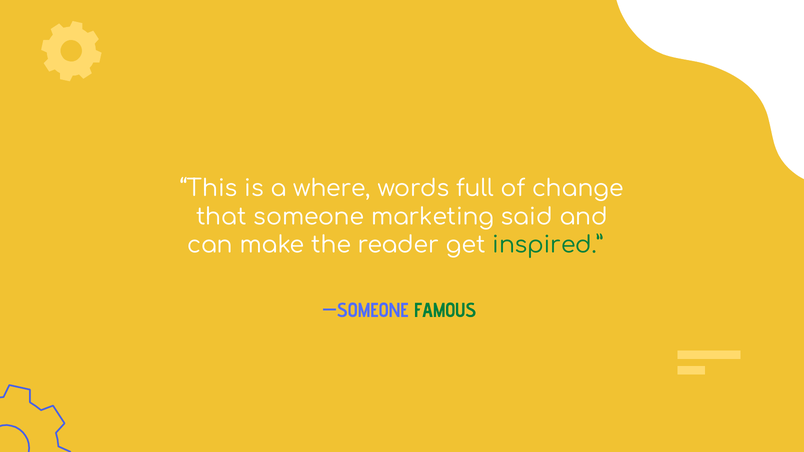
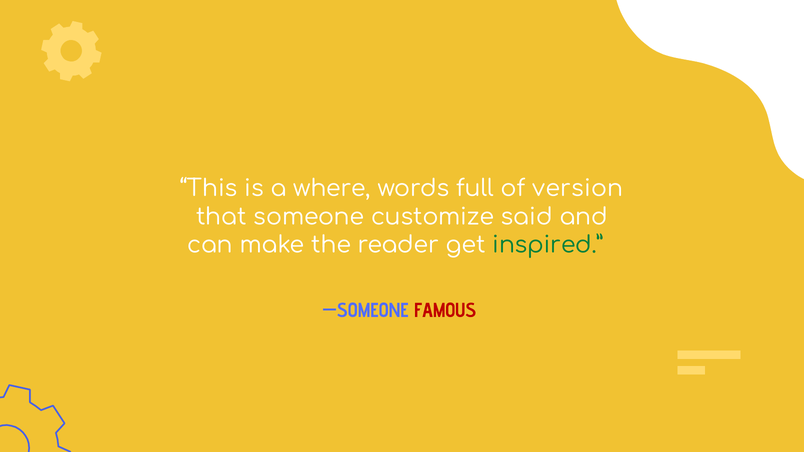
change: change -> version (578, 189)
marketing: marketing -> customize (433, 217)
FAMOUS colour: green -> red (445, 310)
